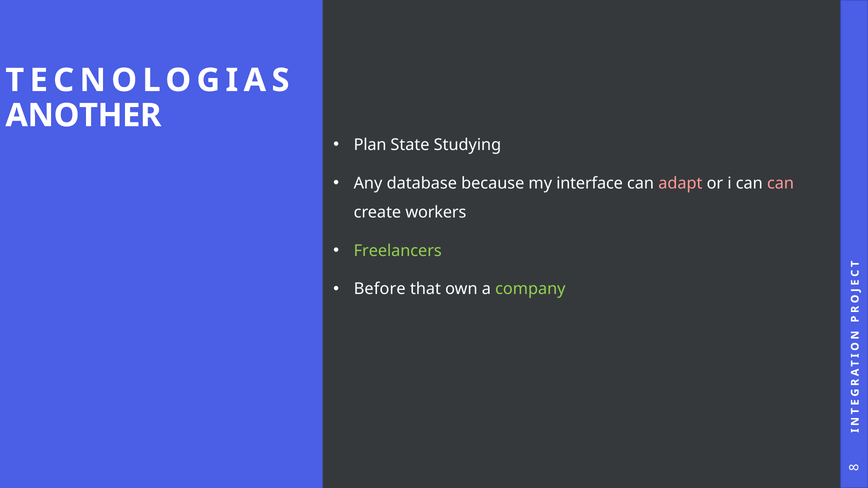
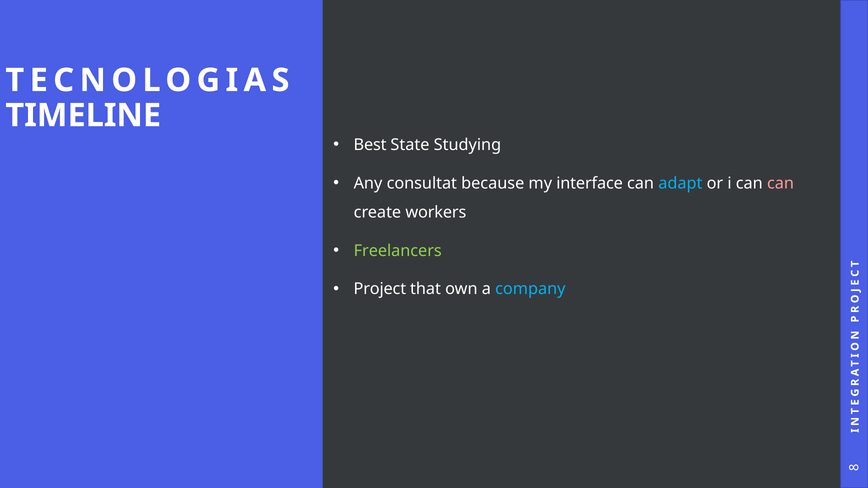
ANOTHER: ANOTHER -> TIMELINE (83, 116)
Plan: Plan -> Best (370, 145)
database: database -> consultat (422, 183)
adapt colour: pink -> light blue (680, 183)
Before: Before -> Project (380, 289)
company colour: light green -> light blue (530, 289)
